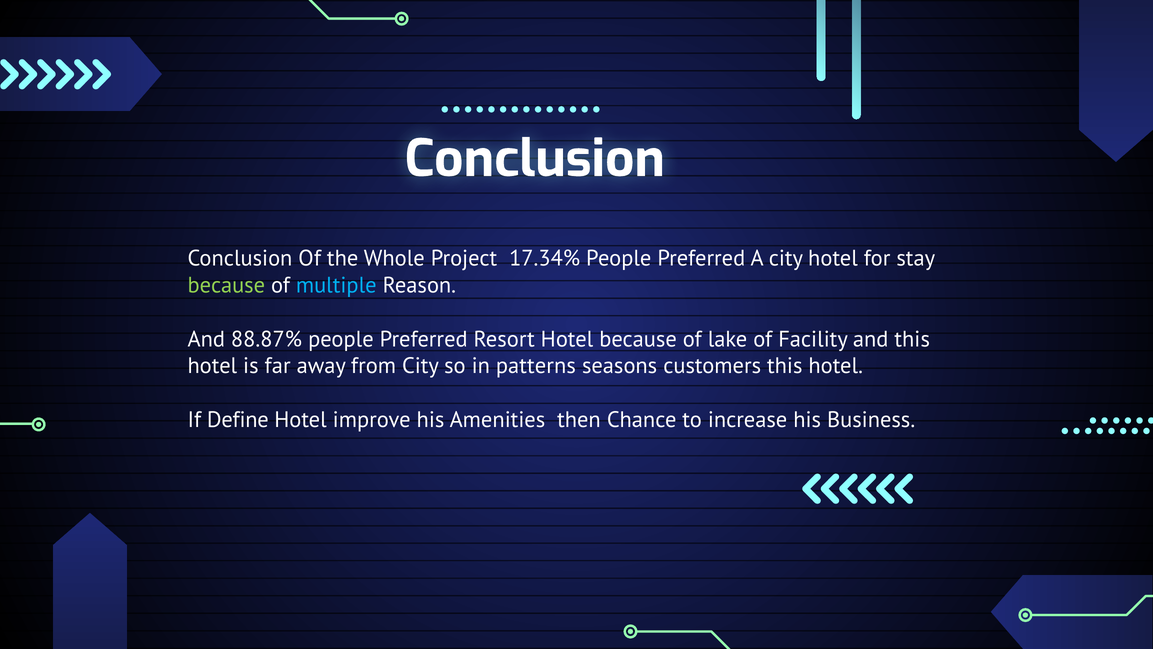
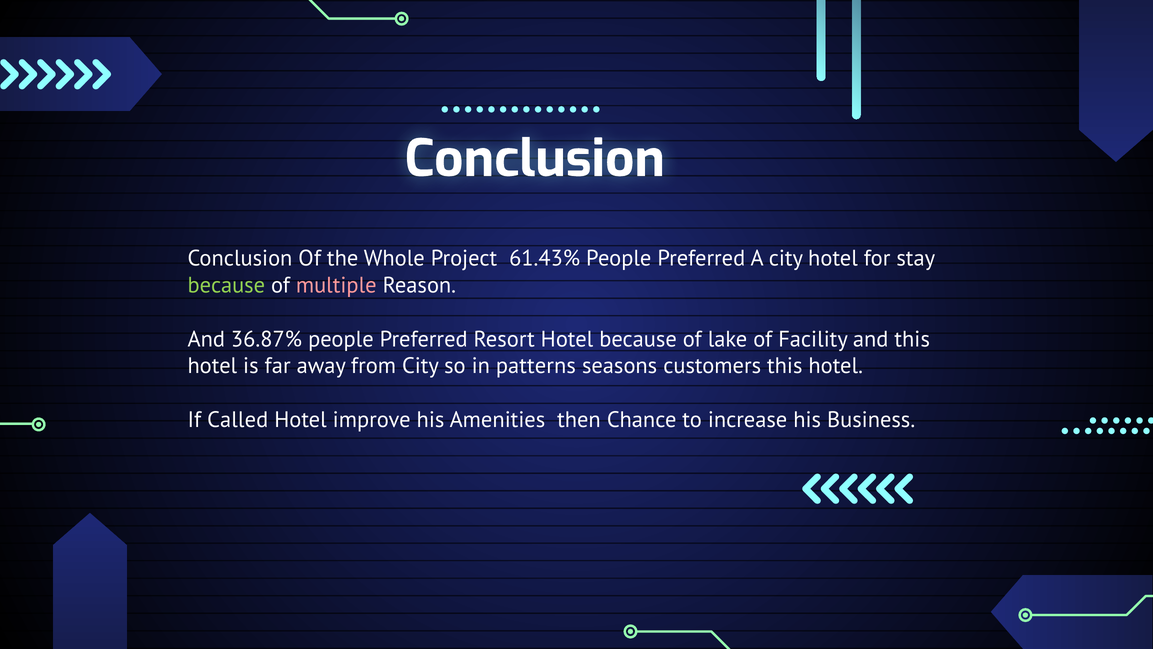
17.34%: 17.34% -> 61.43% (545, 258)
multiple colour: light blue -> pink (336, 285)
88.87%: 88.87% -> 36.87% (267, 339)
Define: Define -> Called (238, 420)
